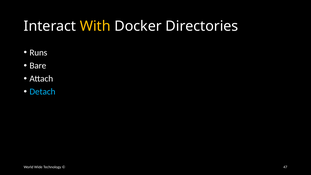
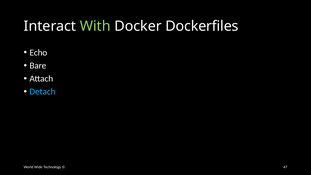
With colour: yellow -> light green (95, 26)
Directories: Directories -> Dockerfiles (202, 26)
Runs: Runs -> Echo (38, 53)
